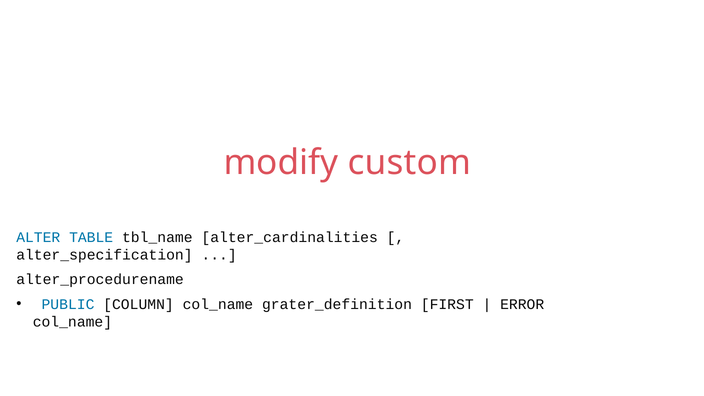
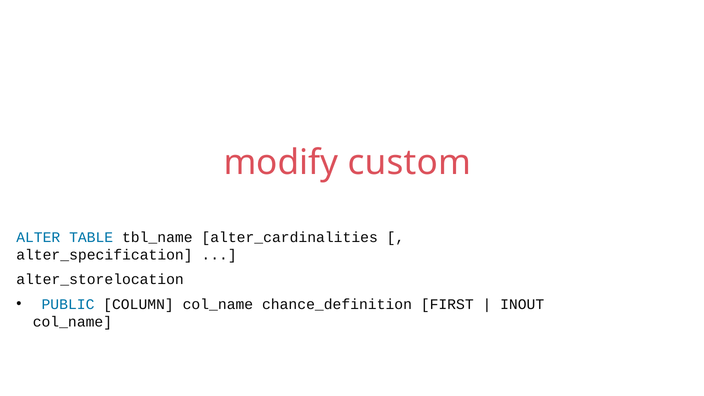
alter_procedurename: alter_procedurename -> alter_storelocation (100, 280)
grater_definition: grater_definition -> chance_definition (337, 304)
ERROR: ERROR -> INOUT (522, 304)
